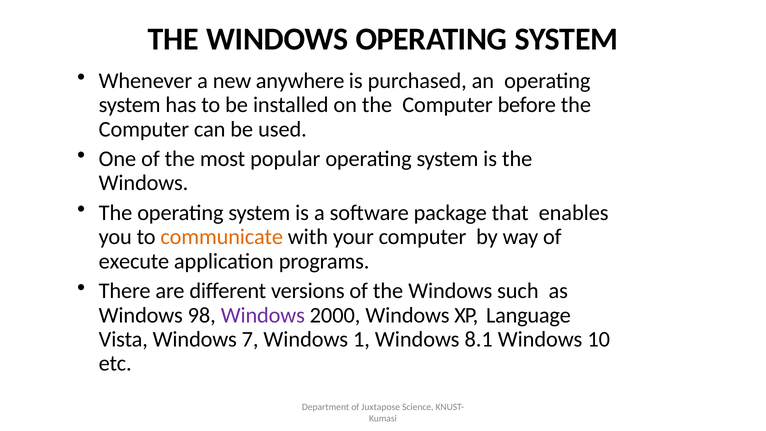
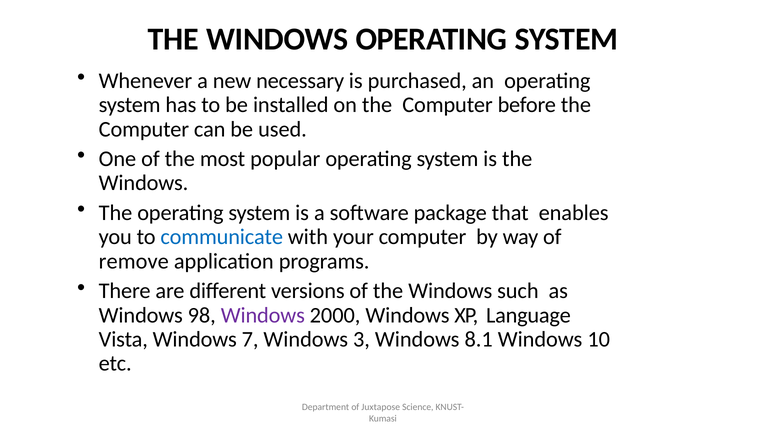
anywhere: anywhere -> necessary (300, 81)
communicate colour: orange -> blue (222, 237)
execute: execute -> remove (134, 261)
1: 1 -> 3 (361, 339)
